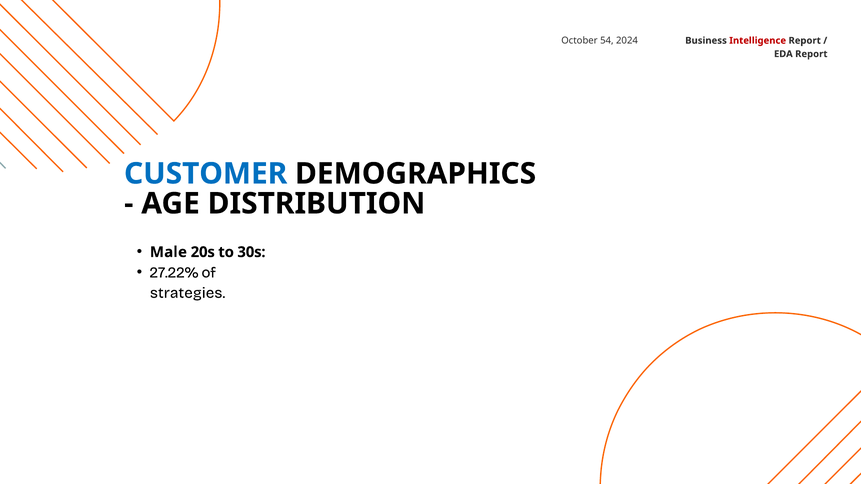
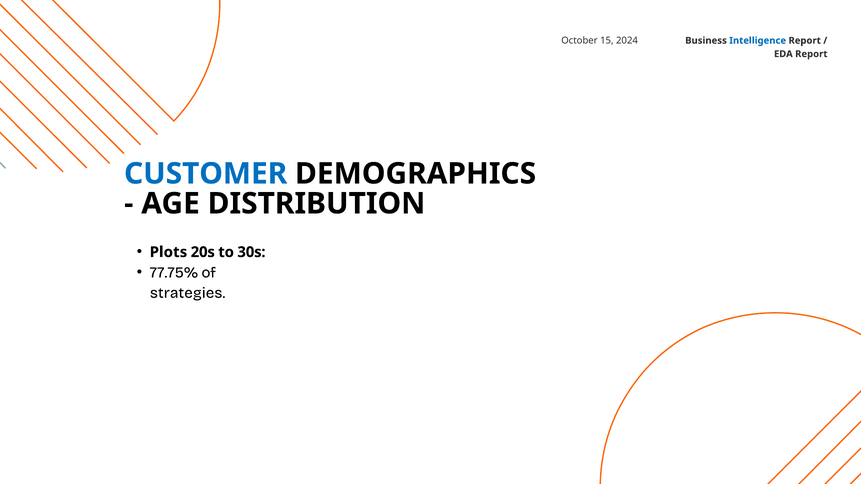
54: 54 -> 15 (607, 41)
Intelligence colour: red -> blue (758, 41)
Male: Male -> Plots (168, 252)
27.22%: 27.22% -> 77.75% (174, 273)
